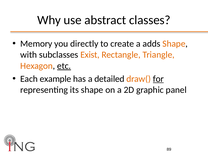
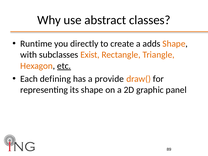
Memory: Memory -> Runtime (36, 44)
example: example -> defining (55, 79)
detailed: detailed -> provide (109, 79)
for underline: present -> none (158, 79)
